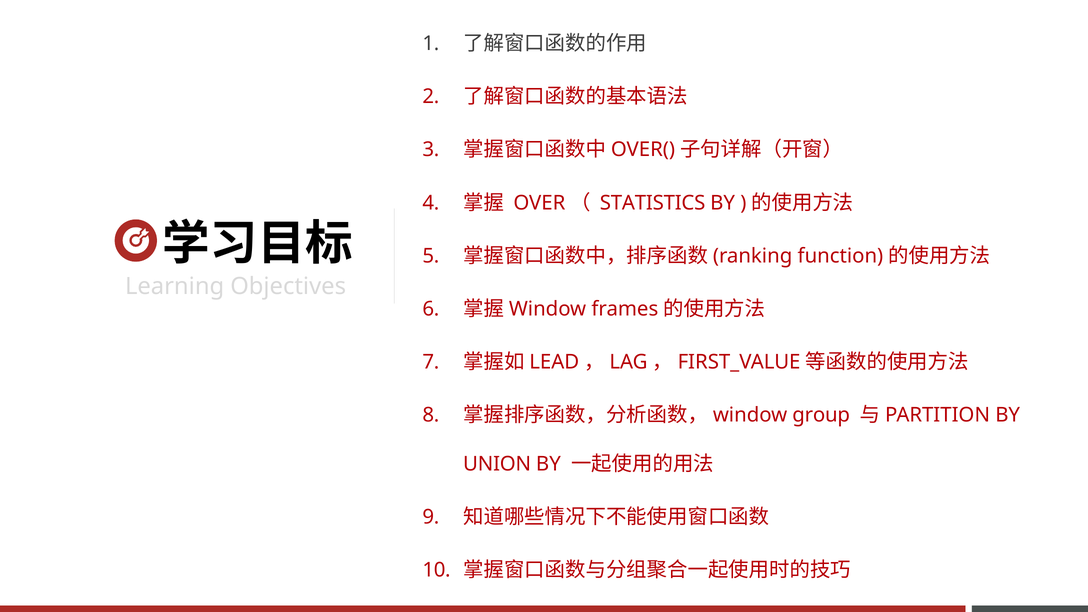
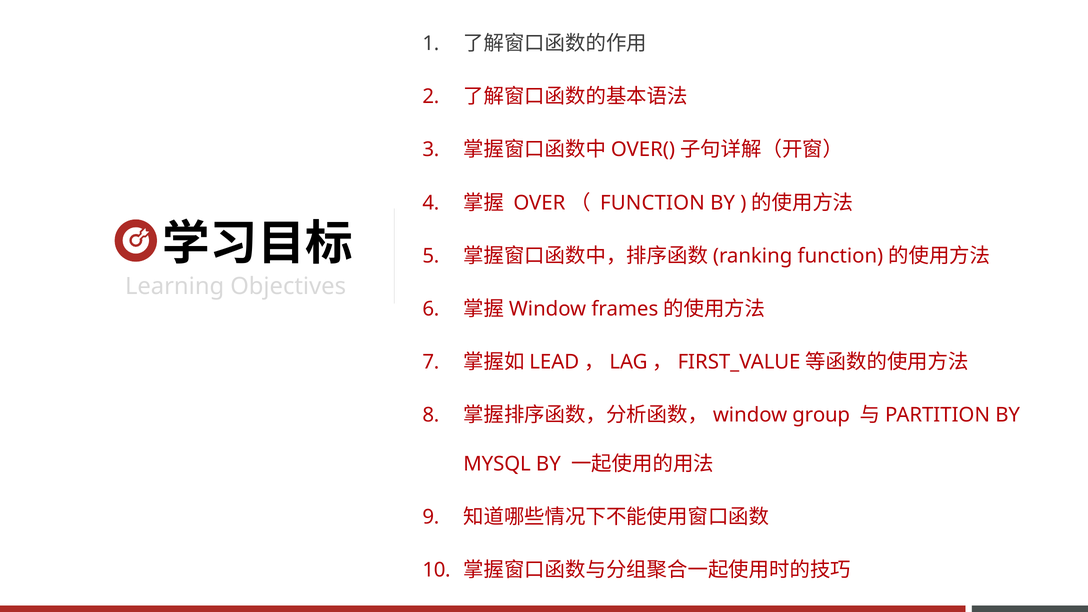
STATISTICS: STATISTICS -> FUNCTION (652, 203)
UNION: UNION -> MYSQL (497, 464)
